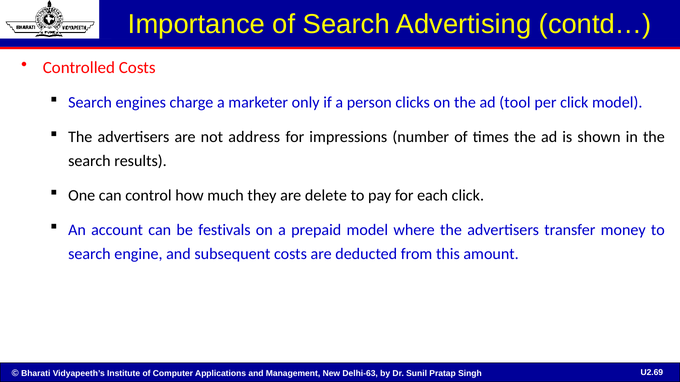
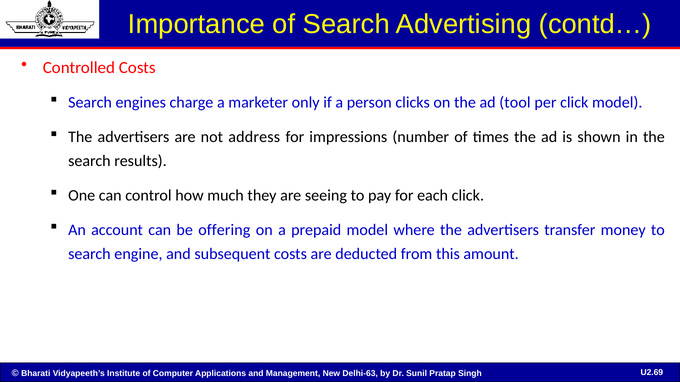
delete: delete -> seeing (326, 196)
festivals: festivals -> offering (224, 230)
